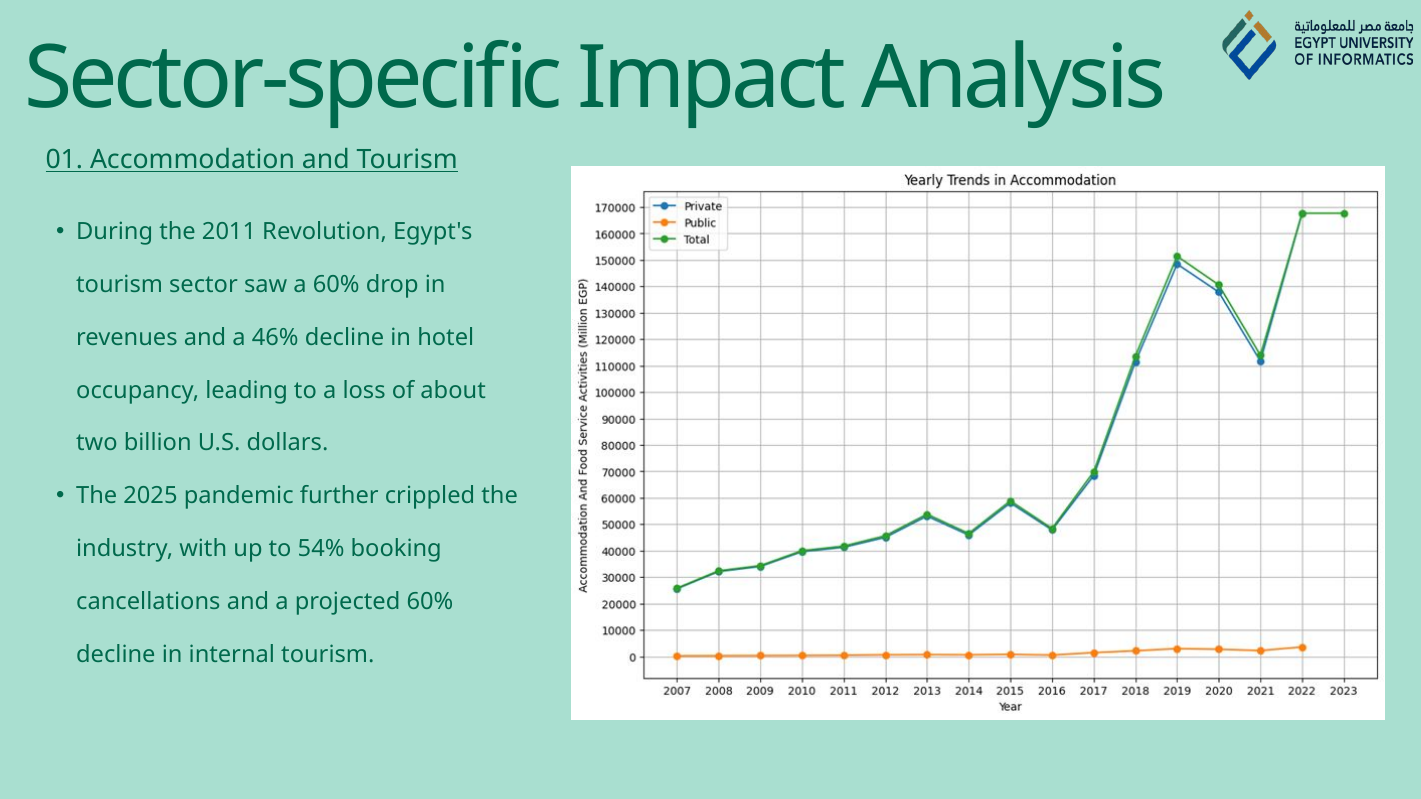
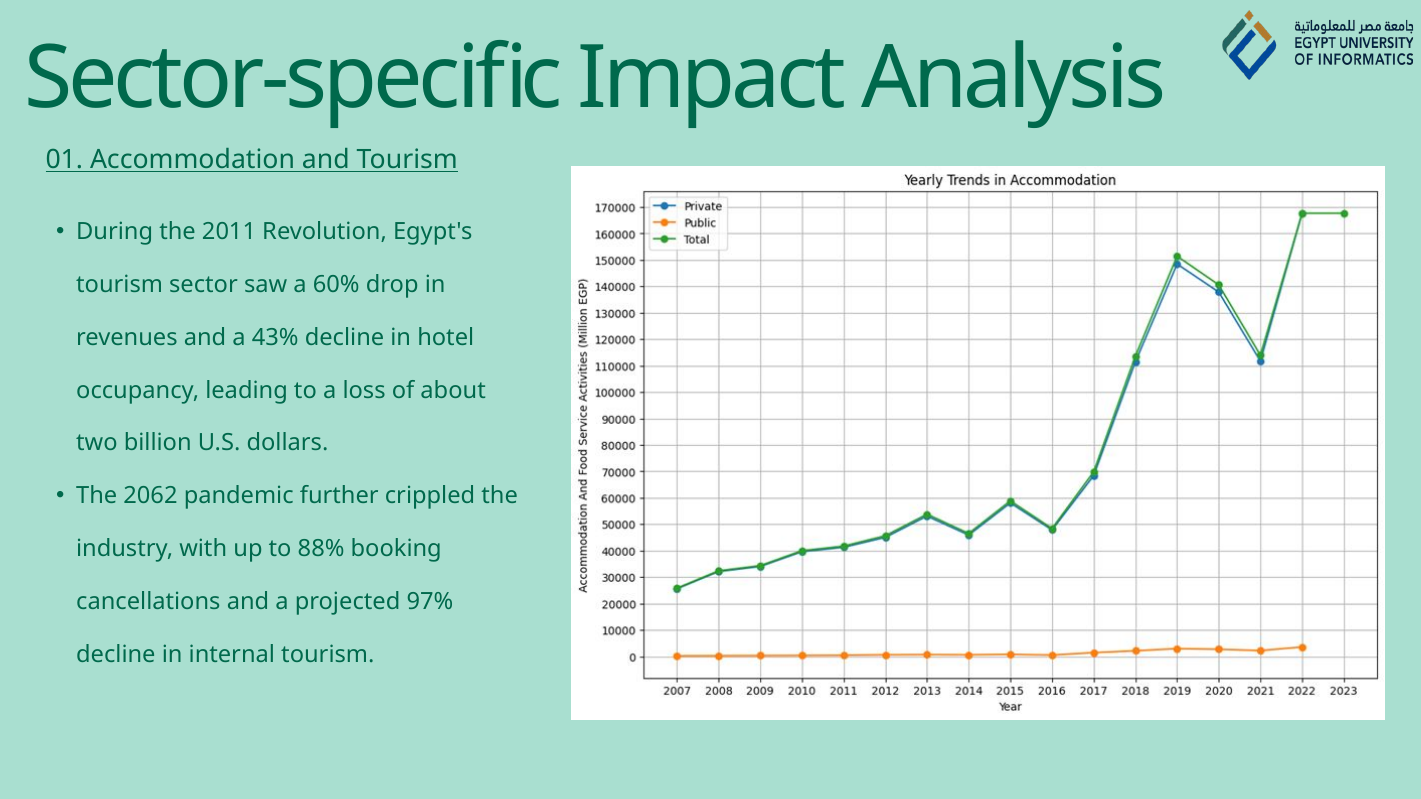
46%: 46% -> 43% (275, 338)
2025: 2025 -> 2062 (150, 496)
54%: 54% -> 88% (321, 549)
projected 60%: 60% -> 97% (430, 602)
